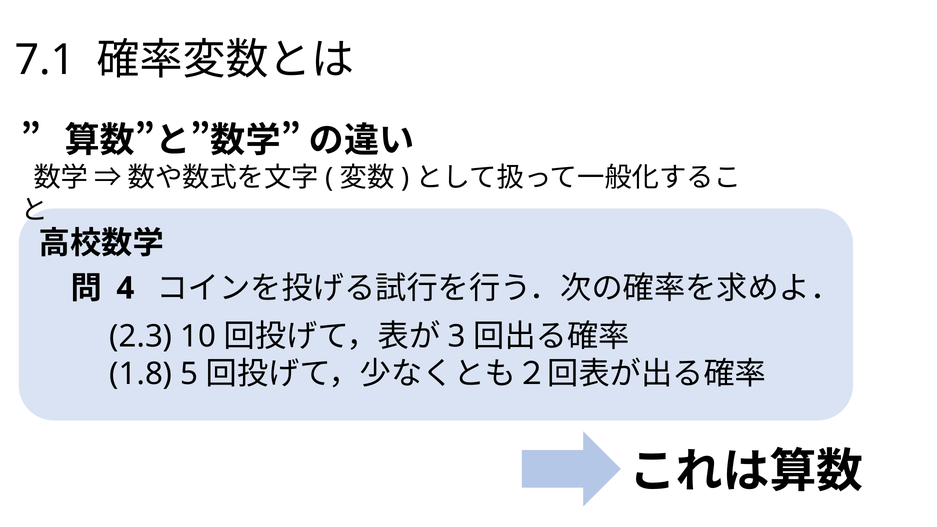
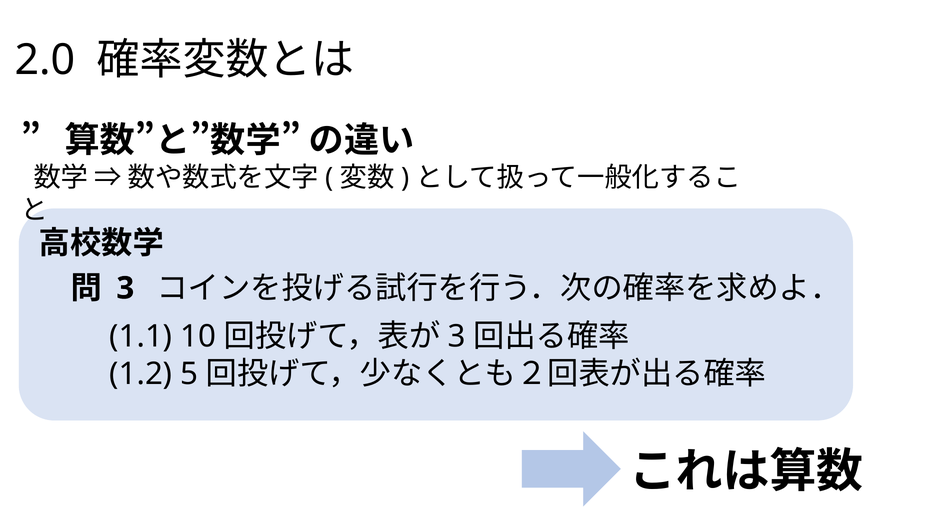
7.1: 7.1 -> 2.0 (45, 60)
4: 4 -> 3 (125, 288)
2.3: 2.3 -> 1.1 (141, 337)
1.8: 1.8 -> 1.2 (141, 374)
